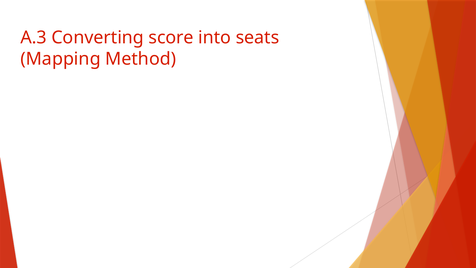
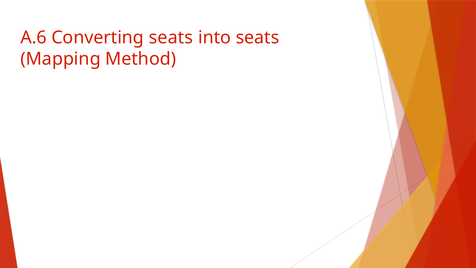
A.3: A.3 -> A.6 (34, 38)
Converting score: score -> seats (171, 38)
